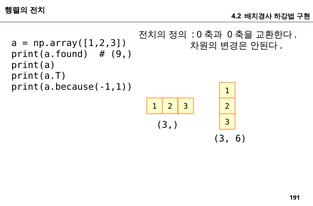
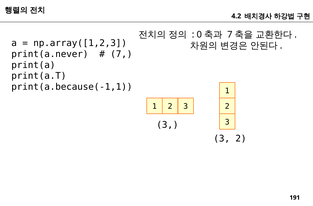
0: 0 -> 7 (230, 35)
print(a.found: print(a.found -> print(a.never (50, 54)
9: 9 -> 7 (121, 54)
3 6: 6 -> 2 (241, 138)
